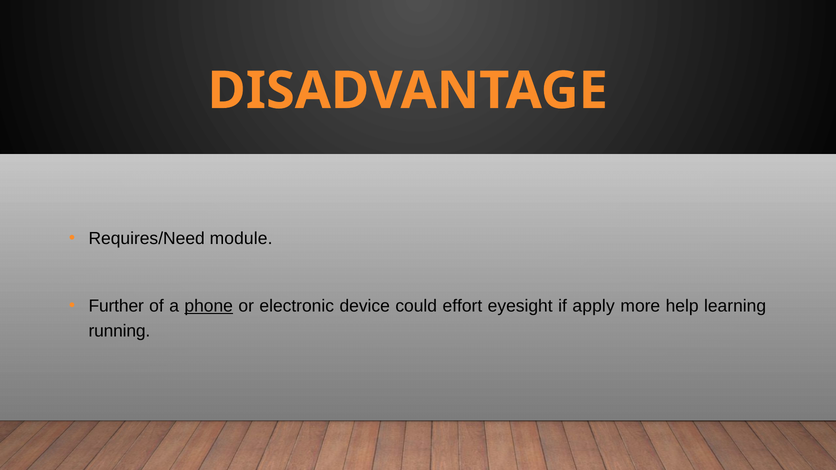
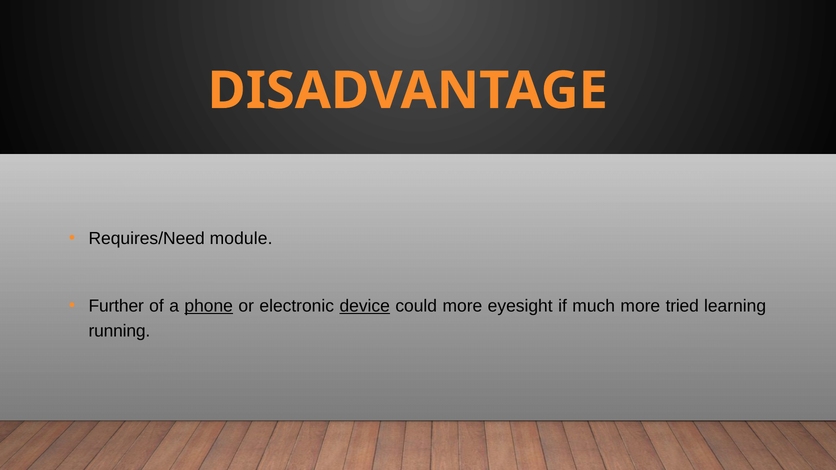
device underline: none -> present (365, 306)
could effort: effort -> more (462, 306)
apply: apply -> much (594, 306)
help: help -> tried (682, 306)
